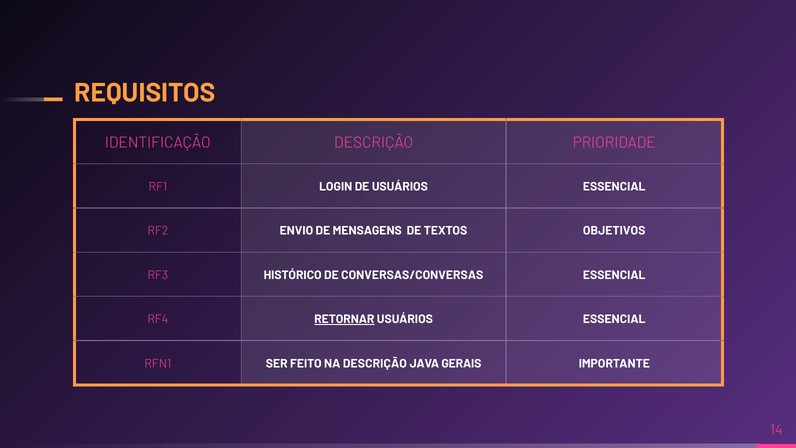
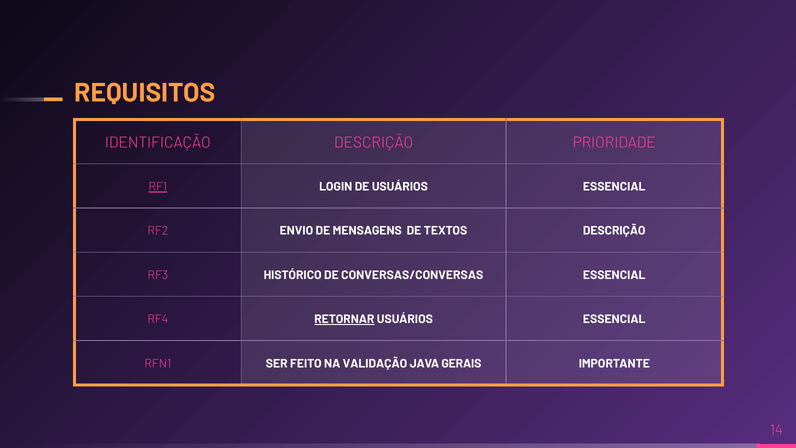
RF1 underline: none -> present (158, 187)
TEXTOS OBJETIVOS: OBJETIVOS -> DESCRIÇÃO (614, 231)
NA DESCRIÇÃO: DESCRIÇÃO -> VALIDAÇÃO (375, 363)
